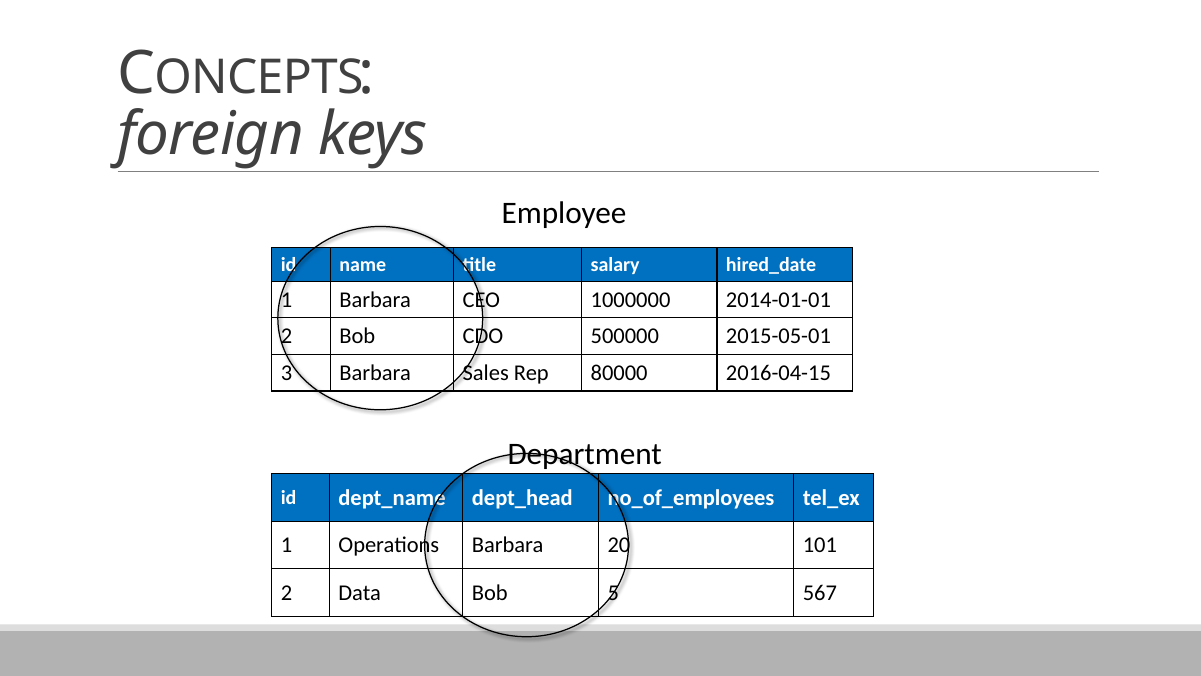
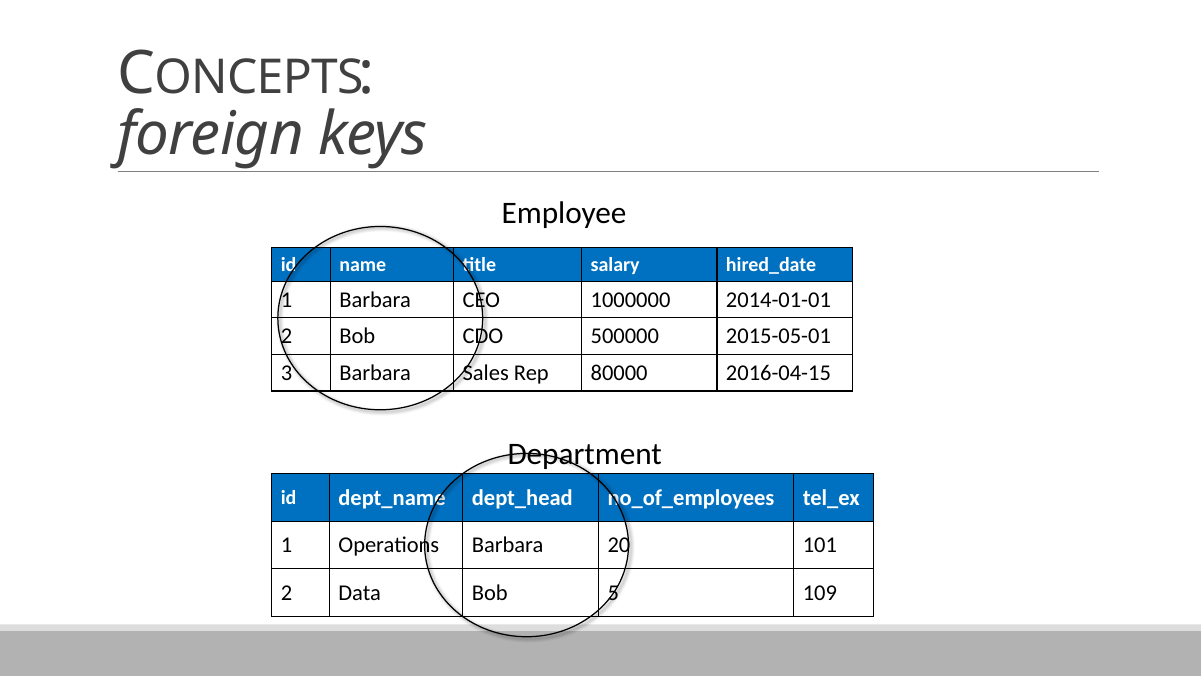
567: 567 -> 109 (820, 593)
